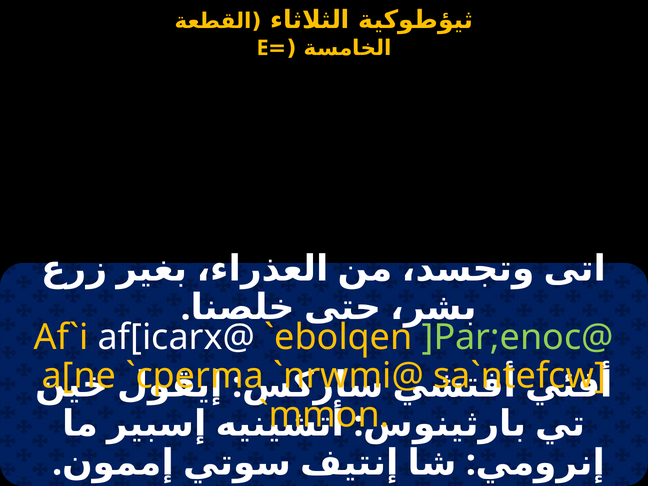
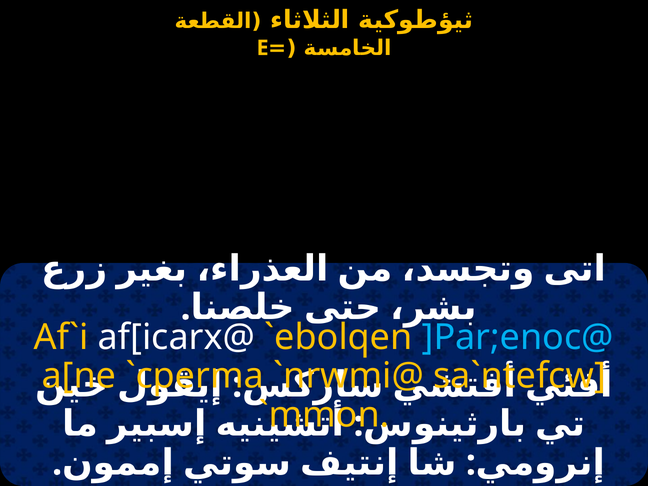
]Par;enoc@ colour: light green -> light blue (518, 337)
